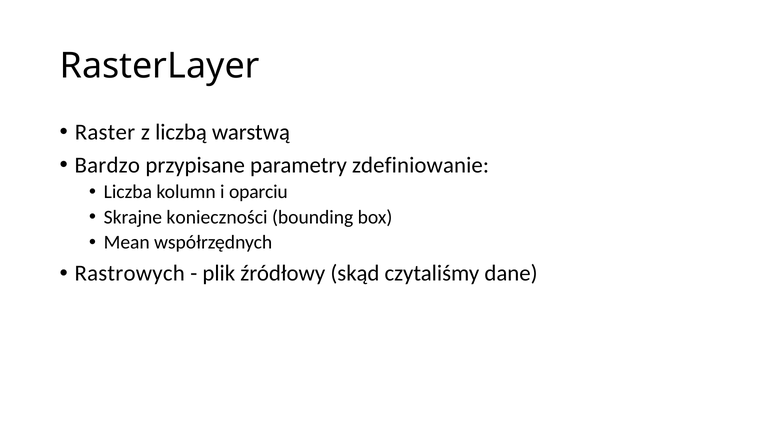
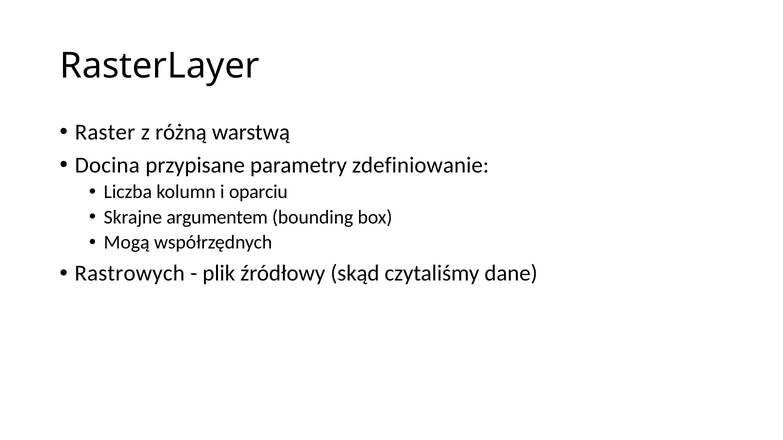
liczbą: liczbą -> różną (181, 132)
Bardzo: Bardzo -> Docina (107, 165)
konieczności: konieczności -> argumentem (217, 217)
Mean: Mean -> Mogą (127, 243)
